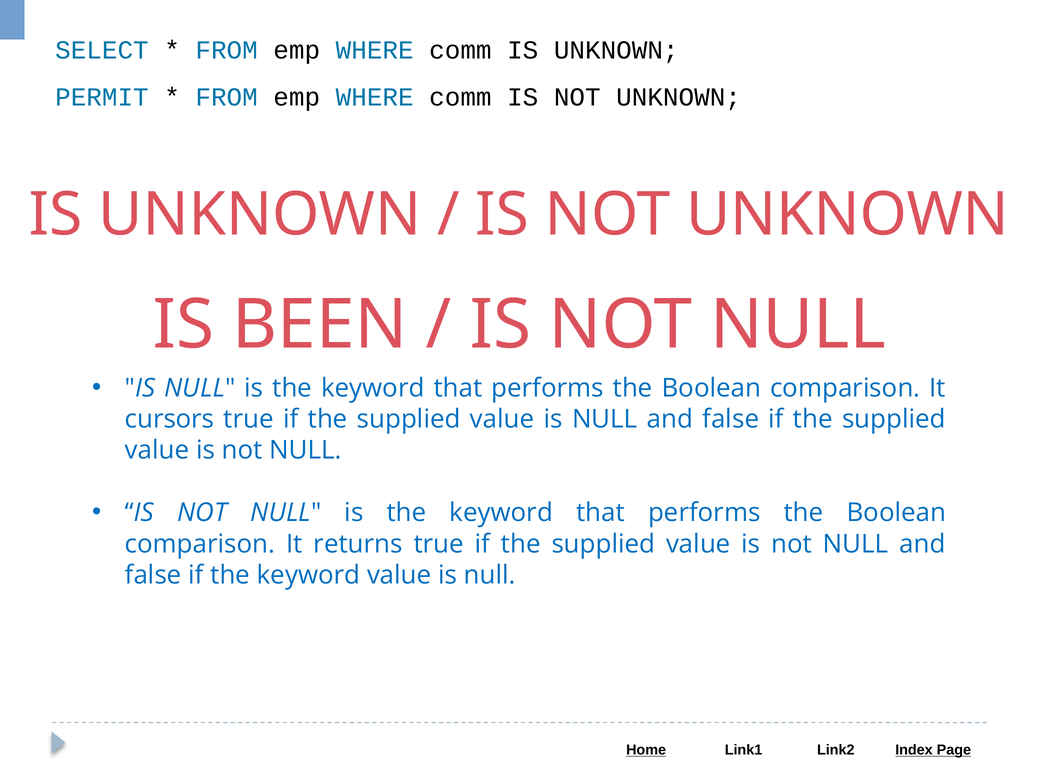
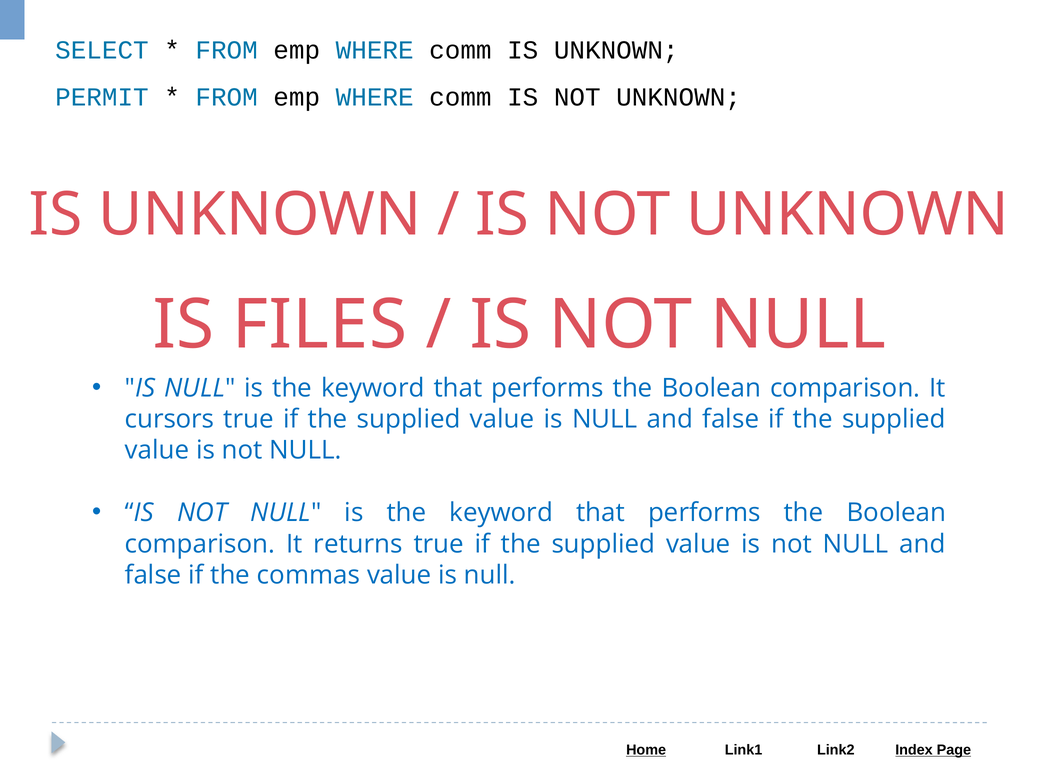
BEEN: BEEN -> FILES (320, 325)
if the keyword: keyword -> commas (308, 575)
